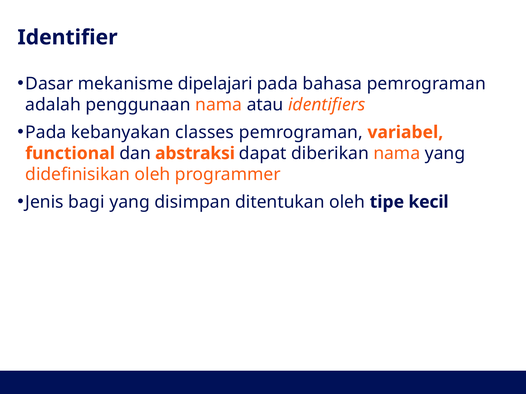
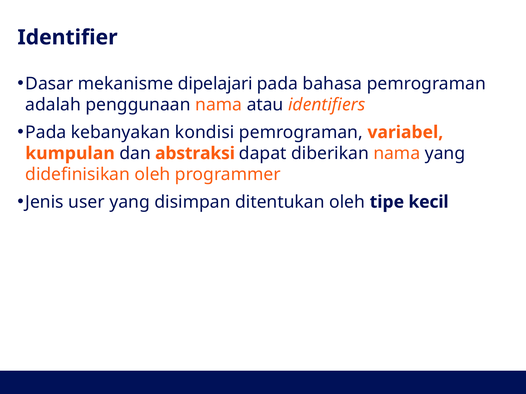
classes: classes -> kondisi (205, 132)
functional: functional -> kumpulan (70, 154)
bagi: bagi -> user (87, 202)
